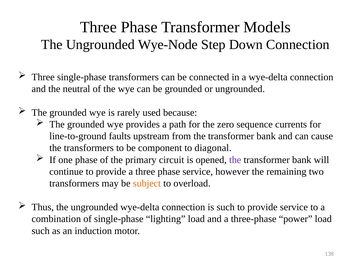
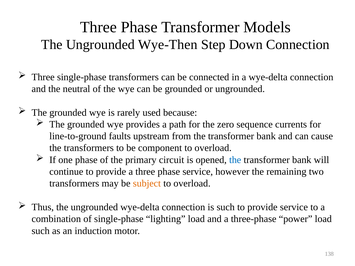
Wye-Node: Wye-Node -> Wye-Then (168, 45)
diagonal: diagonal -> overload (213, 148)
the colour: purple -> blue (235, 160)
